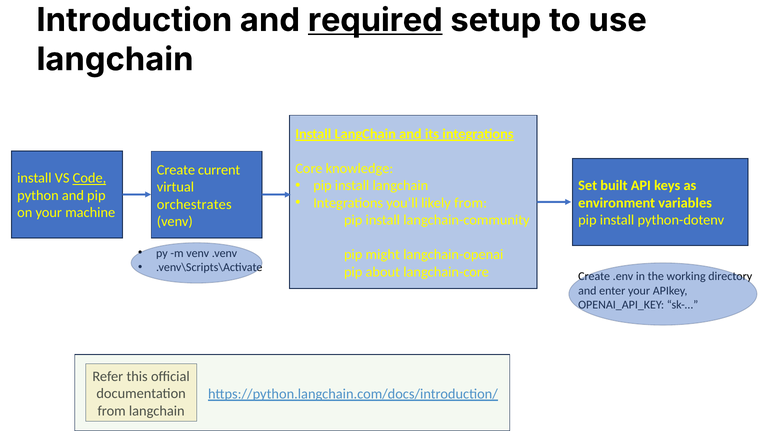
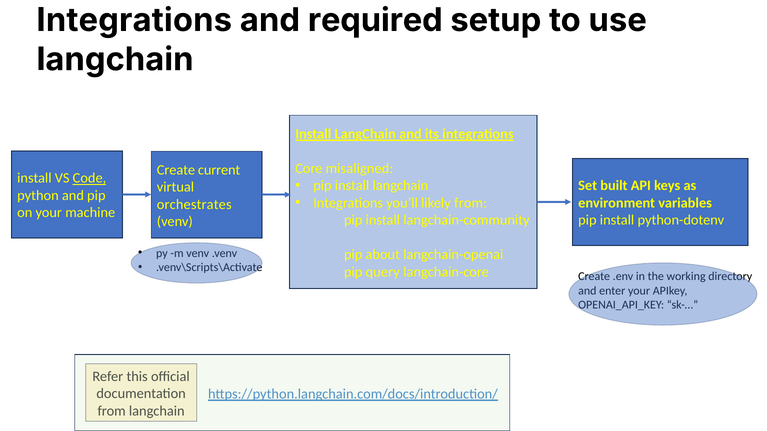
Introduction: Introduction -> Integrations (134, 20)
required underline: present -> none (375, 20)
knowledge: knowledge -> misaligned (359, 169)
might: might -> about (383, 255)
about: about -> query (383, 272)
